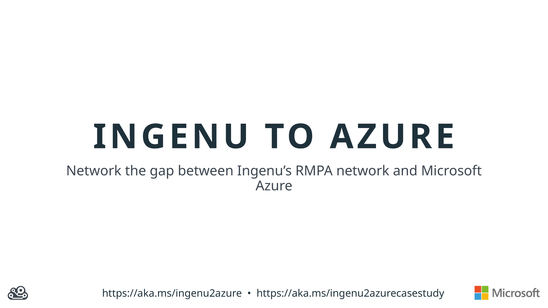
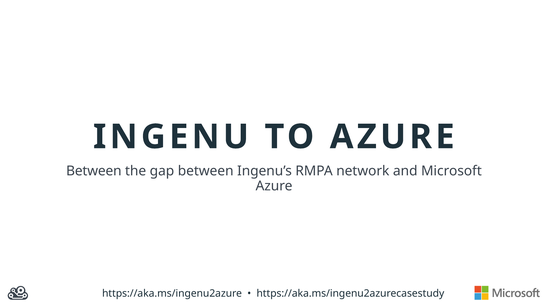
Network: Network -> Between (94, 171)
